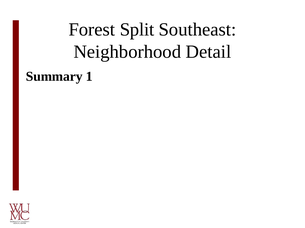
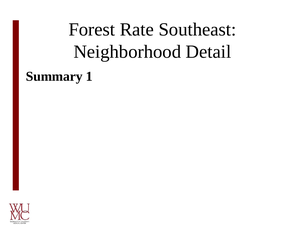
Split: Split -> Rate (137, 30)
